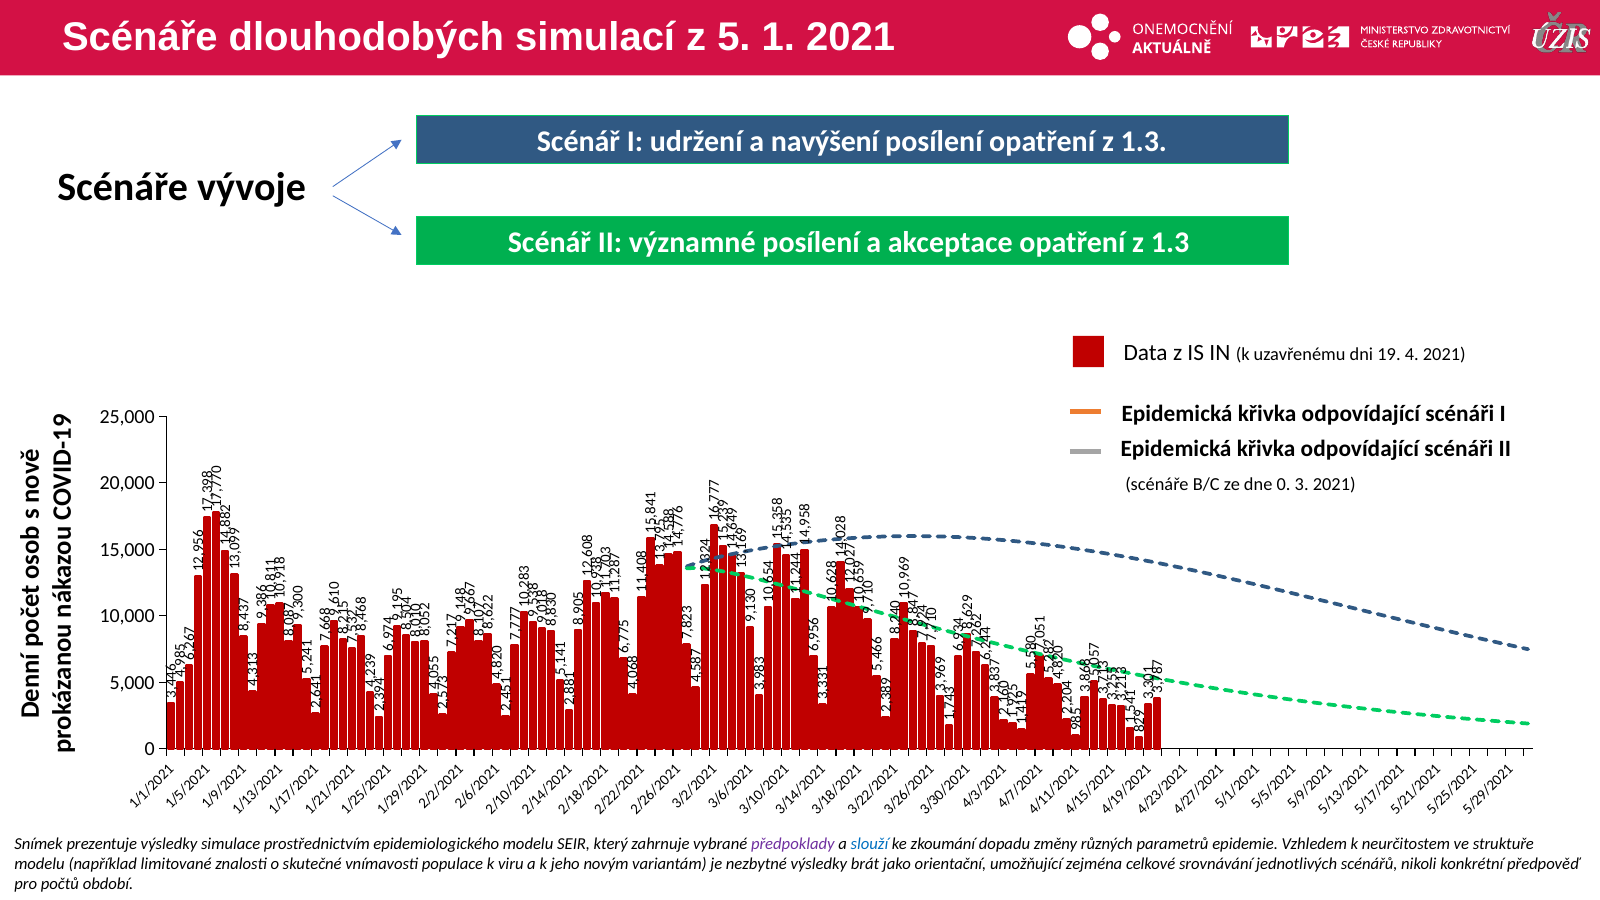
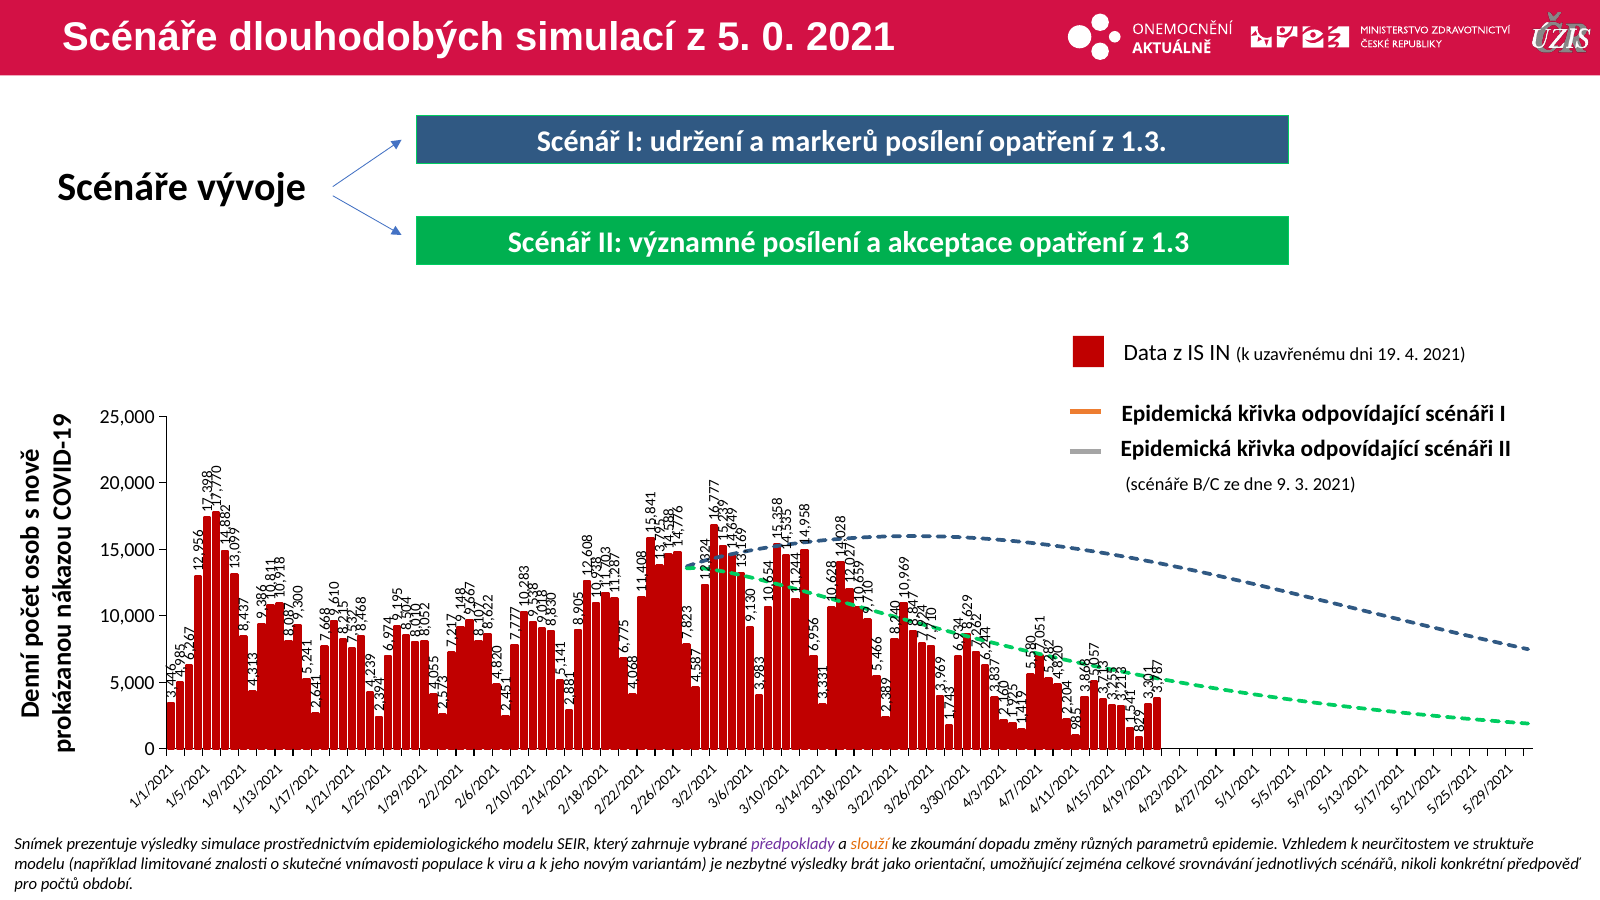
z 5 1: 1 -> 0 (778, 38)
navýšení: navýšení -> markerů (825, 141)
dne 0: 0 -> 9 (1284, 485)
slouží colour: blue -> orange (869, 844)
